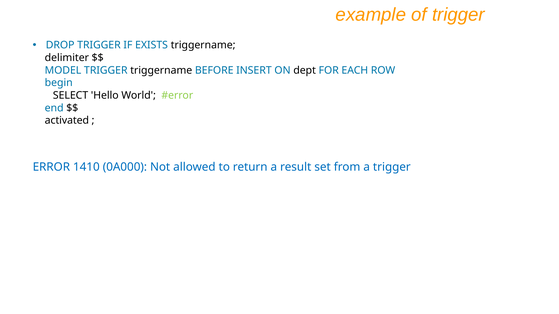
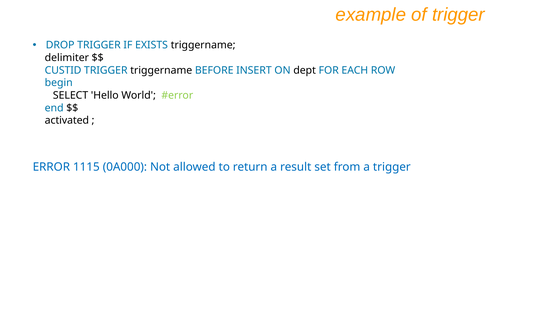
MODEL: MODEL -> CUSTID (63, 70)
1410: 1410 -> 1115 (86, 167)
